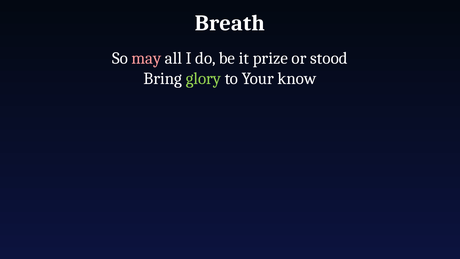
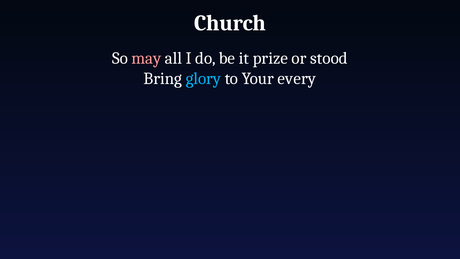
Breath: Breath -> Church (230, 23)
glory colour: light green -> light blue (203, 78)
know: know -> every (297, 78)
